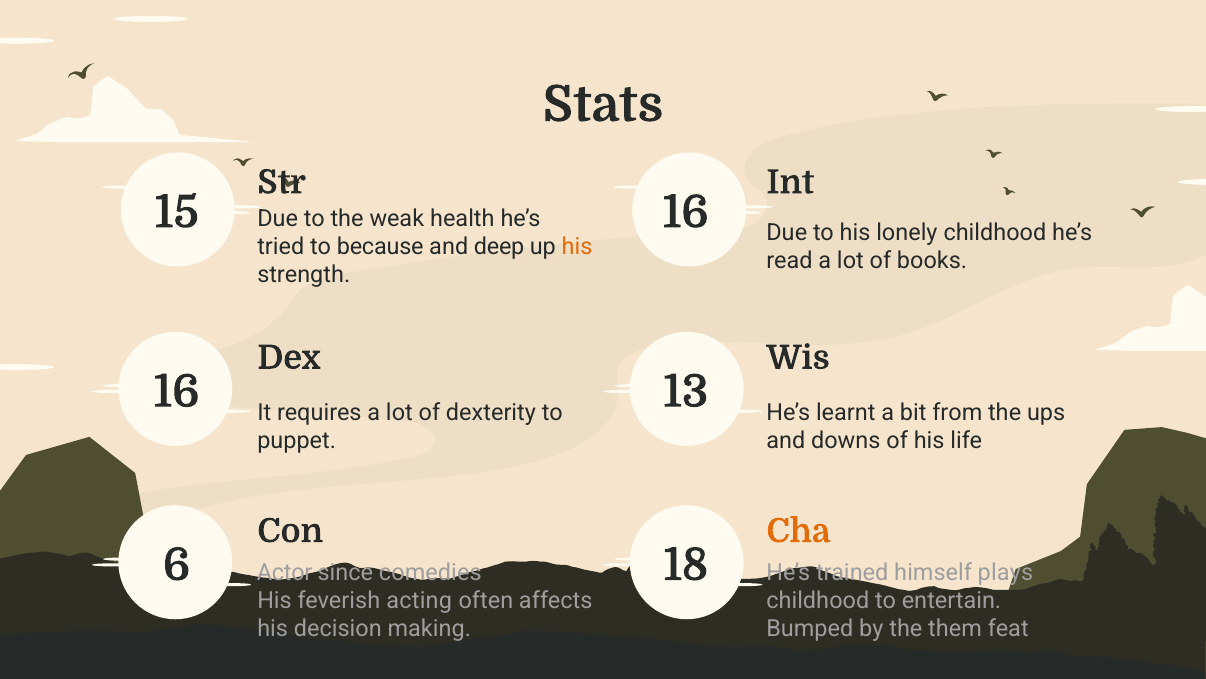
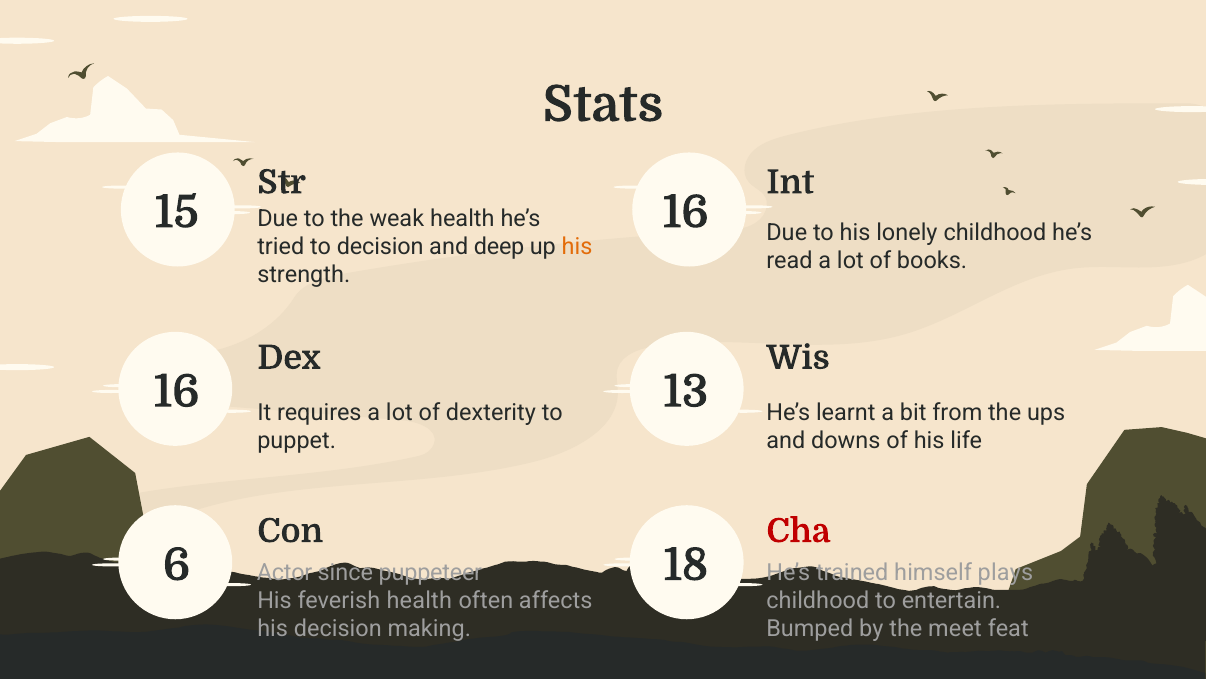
to because: because -> decision (380, 247)
Cha colour: orange -> red (798, 531)
comedies: comedies -> puppeteer (430, 572)
feverish acting: acting -> health (419, 600)
them: them -> meet (955, 628)
